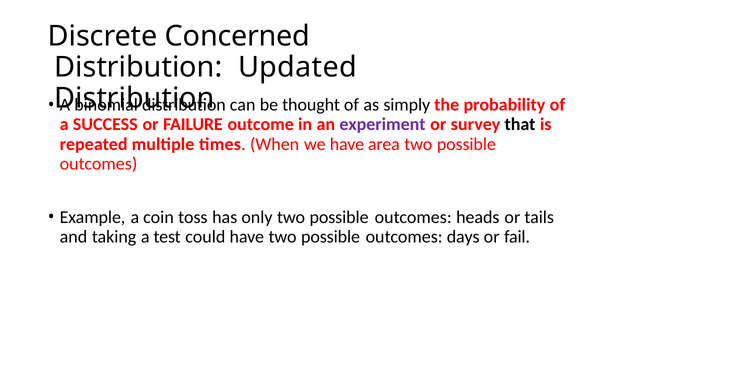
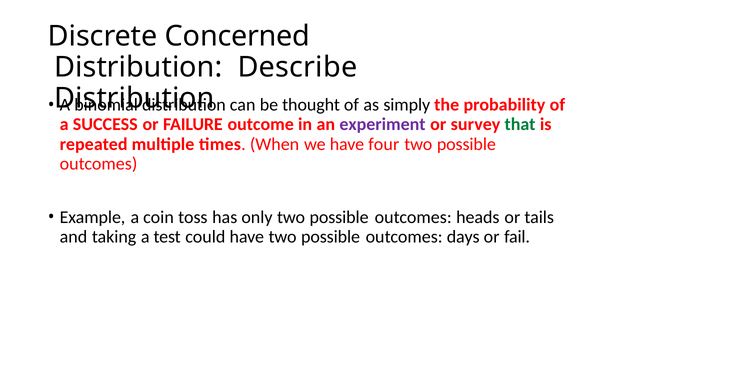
Updated: Updated -> Describe (297, 67)
that colour: black -> green (520, 124)
area: area -> four (384, 144)
